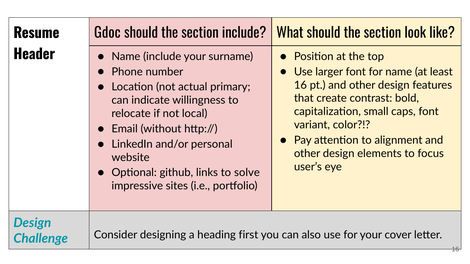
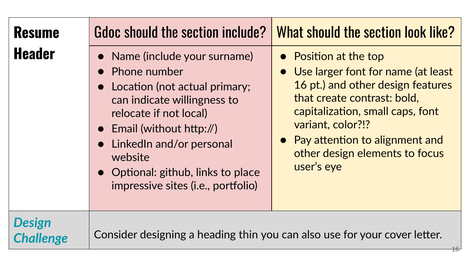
solve: solve -> place (247, 173)
first: first -> thin (248, 235)
